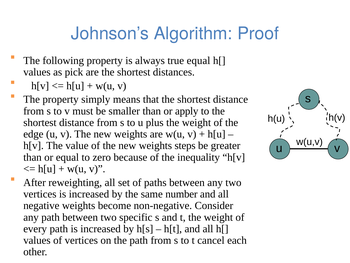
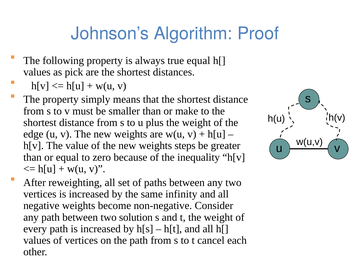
apply: apply -> make (187, 111)
number: number -> infinity (181, 194)
specific: specific -> solution (136, 217)
